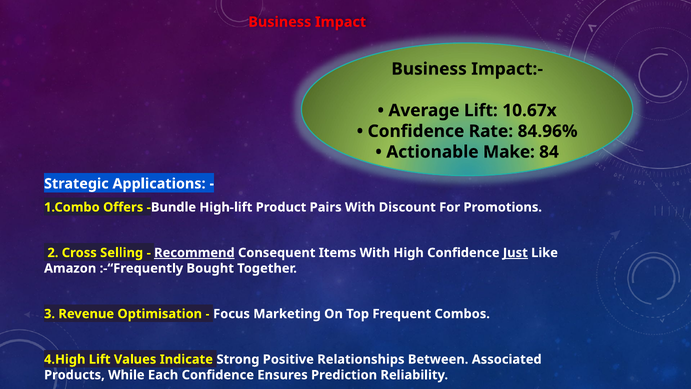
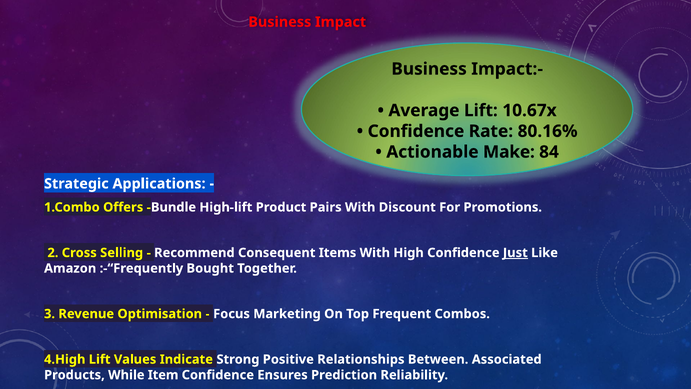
84.96%: 84.96% -> 80.16% (548, 131)
Recommend underline: present -> none (194, 253)
Each: Each -> Item (163, 375)
